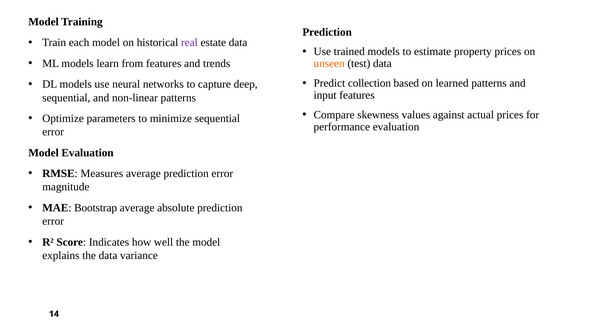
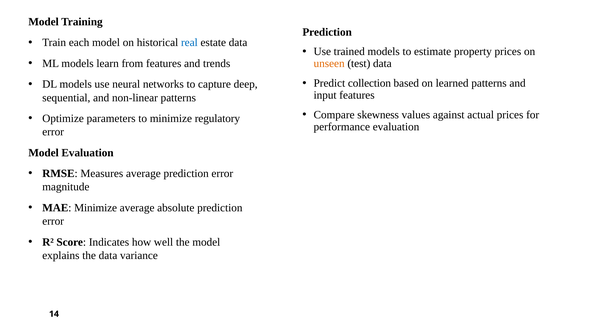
real colour: purple -> blue (189, 43)
minimize sequential: sequential -> regulatory (217, 119)
MAE Bootstrap: Bootstrap -> Minimize (96, 208)
